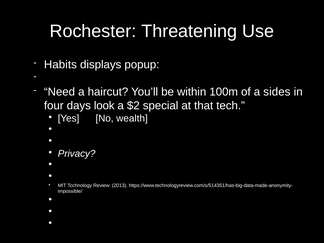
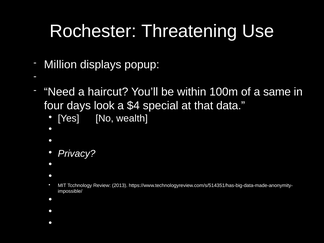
Habits: Habits -> Million (60, 65)
sides: sides -> same (277, 92)
$2: $2 -> $4 (133, 106)
tech: tech -> data (231, 106)
